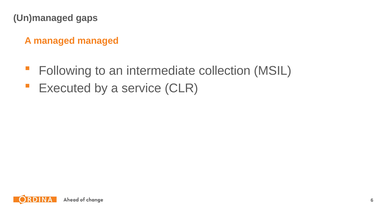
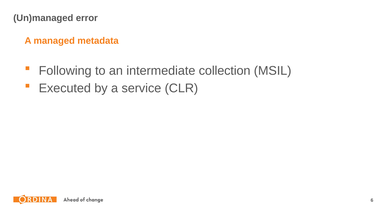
gaps: gaps -> error (87, 18)
managed managed: managed -> metadata (98, 41)
